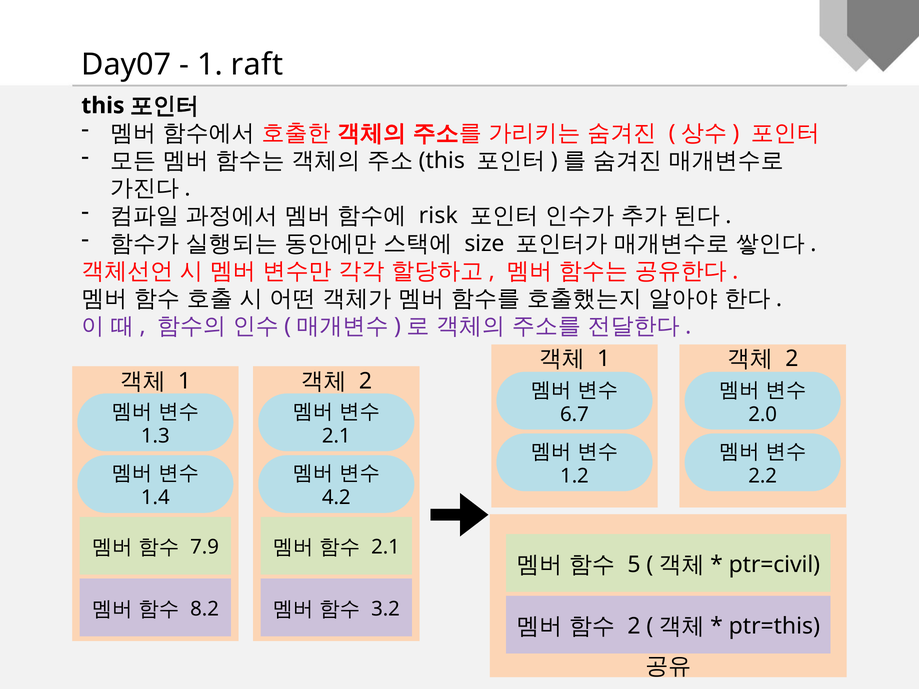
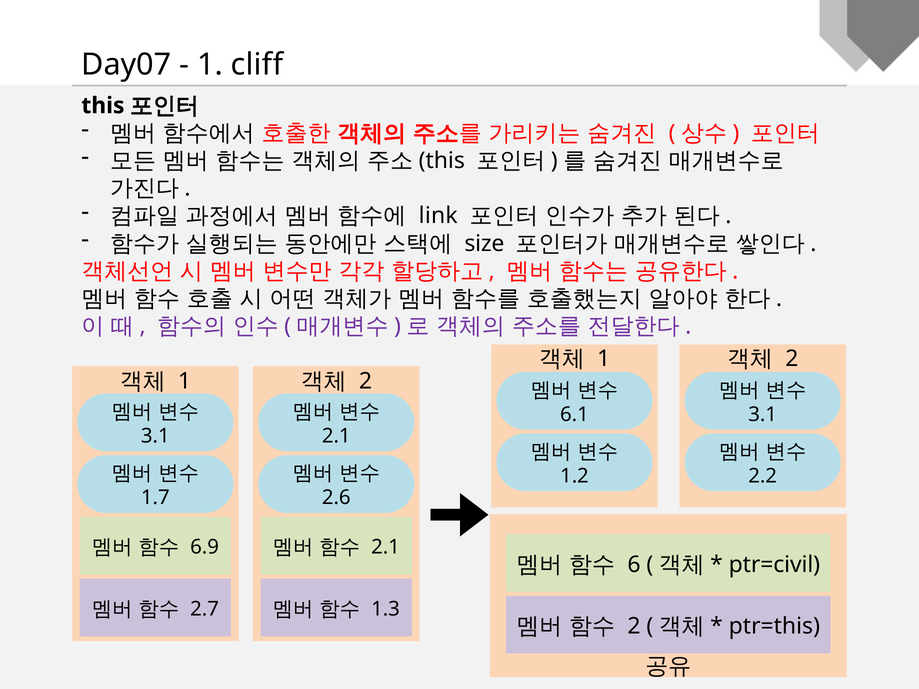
raft: raft -> cliff (257, 64)
risk: risk -> link (438, 216)
6.7: 6.7 -> 6.1 (574, 414)
2.0: 2.0 -> 3.1 (763, 414)
1.3: 1.3 -> 3.1 (155, 436)
1.4: 1.4 -> 1.7 (155, 498)
4.2: 4.2 -> 2.6 (336, 498)
7.9: 7.9 -> 6.9 (205, 547)
5: 5 -> 6 (634, 565)
8.2: 8.2 -> 2.7 (205, 609)
3.2: 3.2 -> 1.3 (386, 609)
